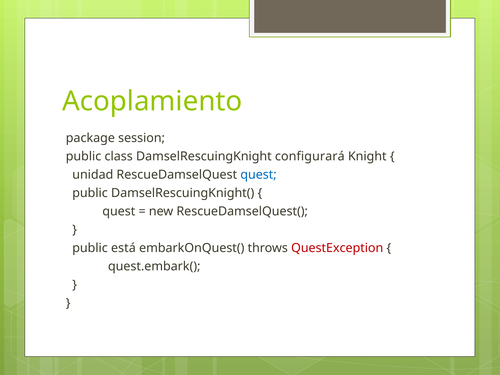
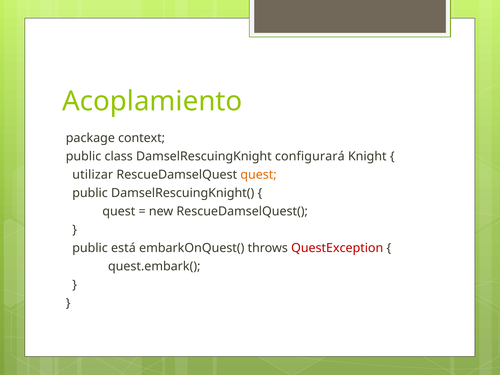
session: session -> context (142, 138)
unidad: unidad -> utilizar (93, 175)
quest colour: blue -> orange (259, 175)
